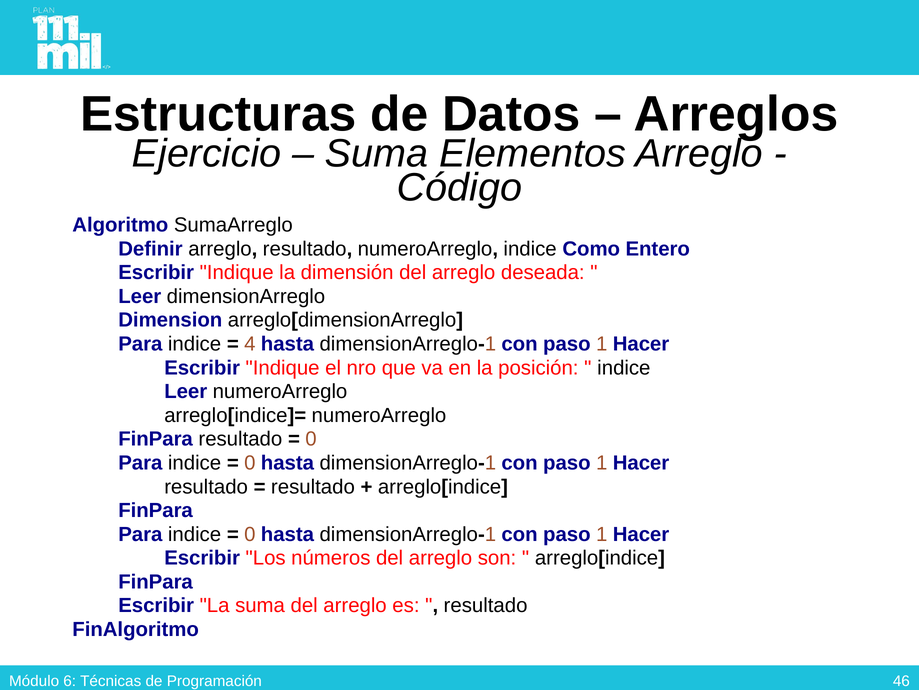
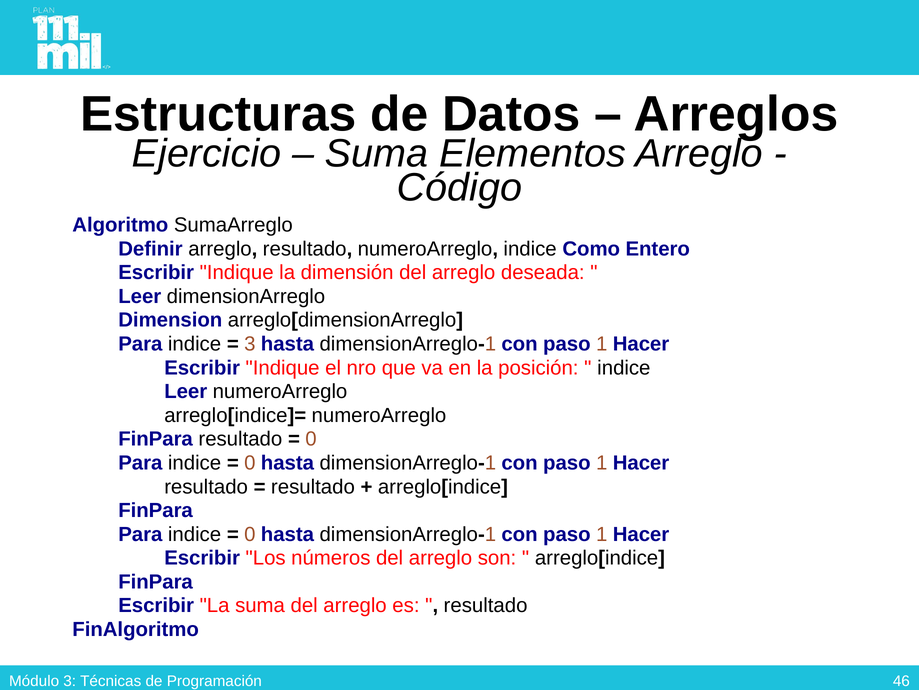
4: 4 -> 3 (250, 344)
Módulo 6: 6 -> 3 (70, 680)
